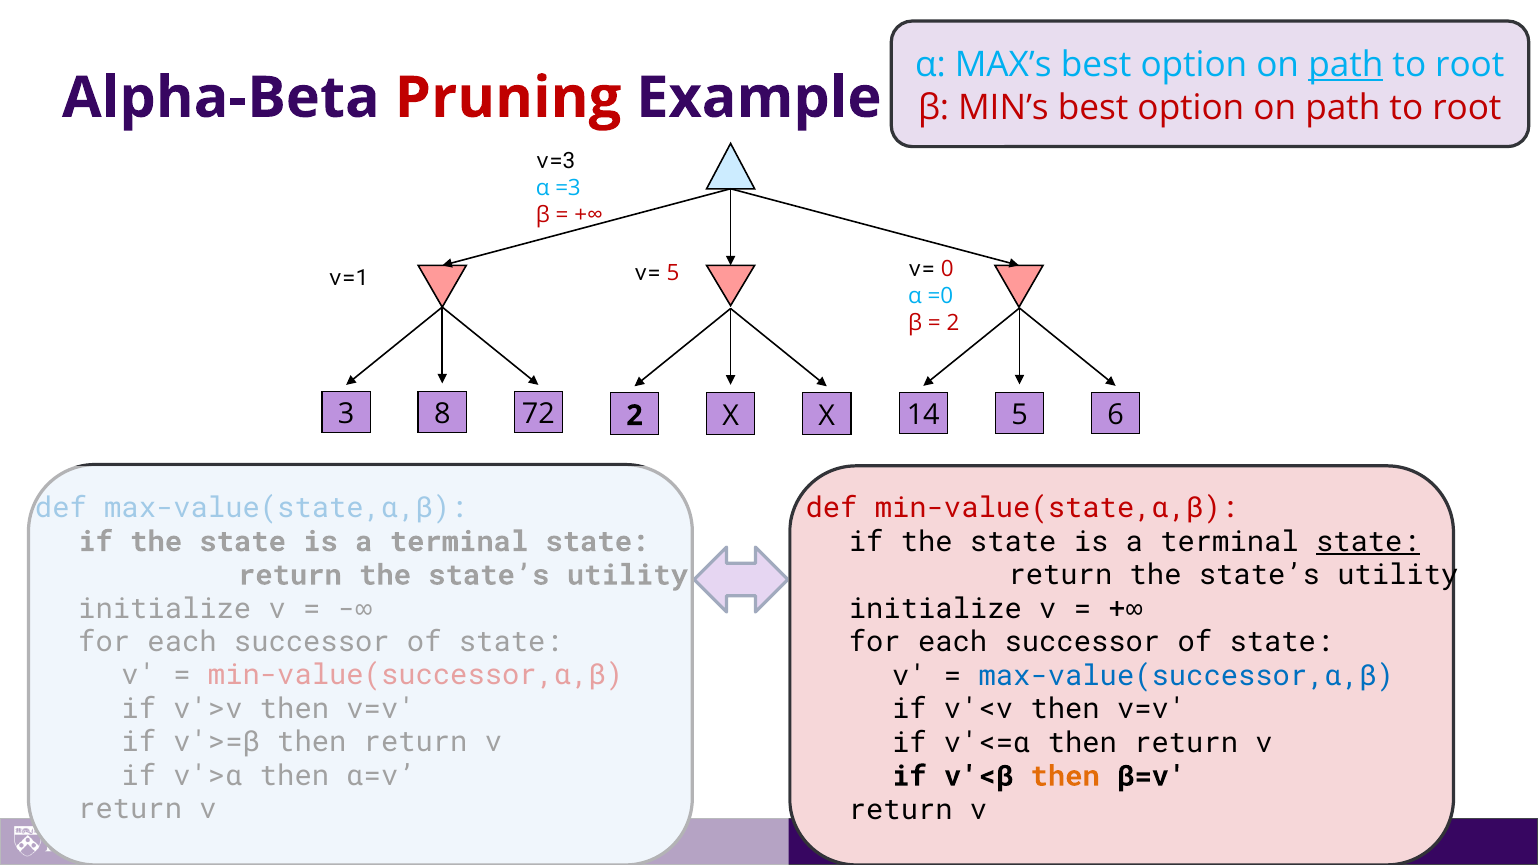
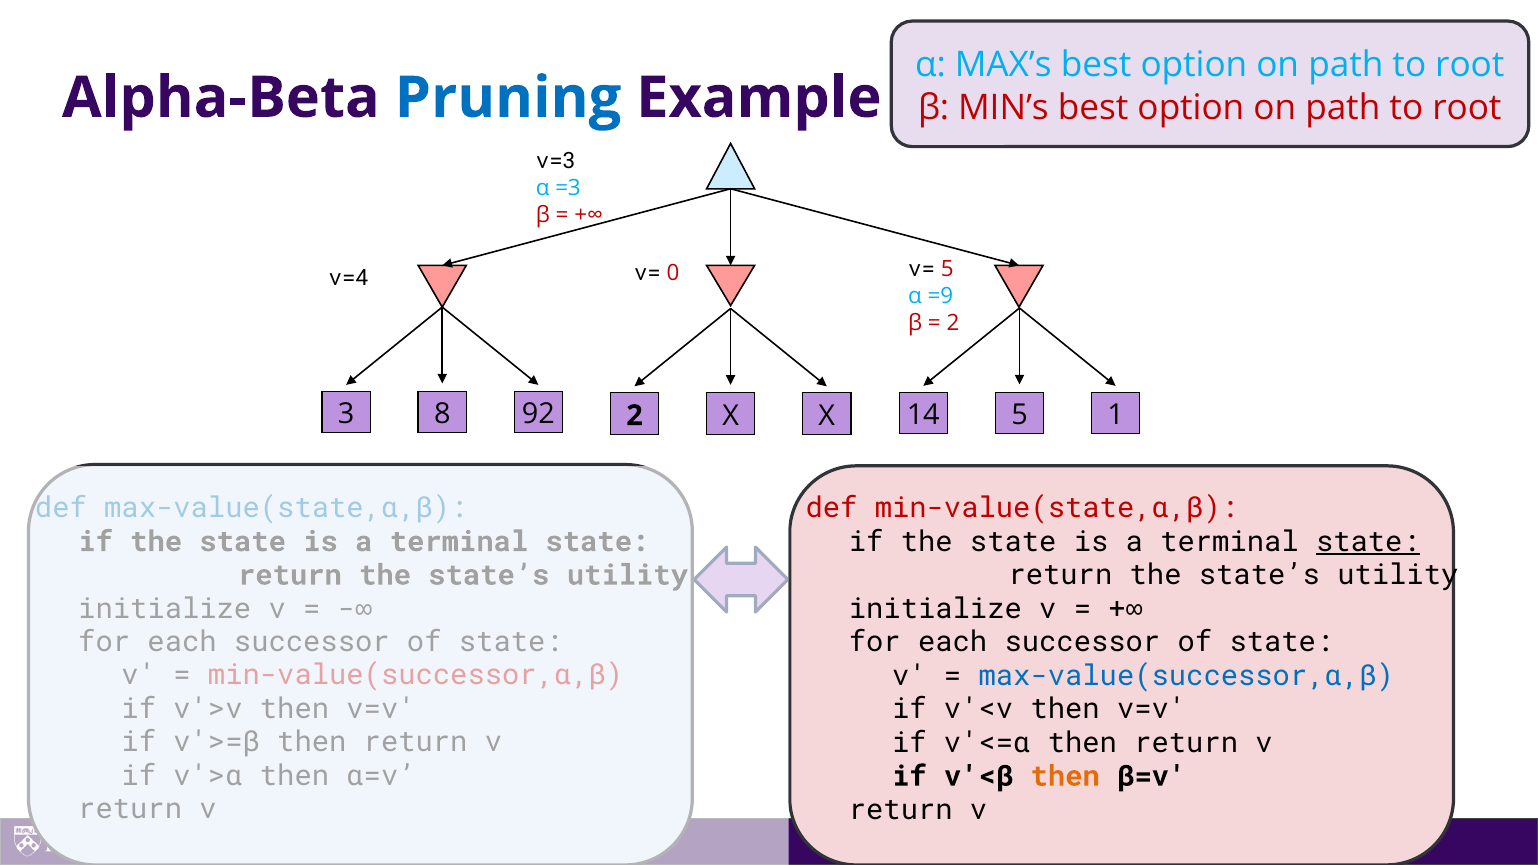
path underline: present -> none (1346, 65)
Pruning colour: red -> blue (508, 98)
v= 0: 0 -> 5 (947, 269)
v=1: v=1 -> v=4 (349, 278)
v= 5: 5 -> 0 (673, 273)
=0: =0 -> =9 (940, 296)
72: 72 -> 92 (538, 414)
6: 6 -> 1 (1116, 415)
